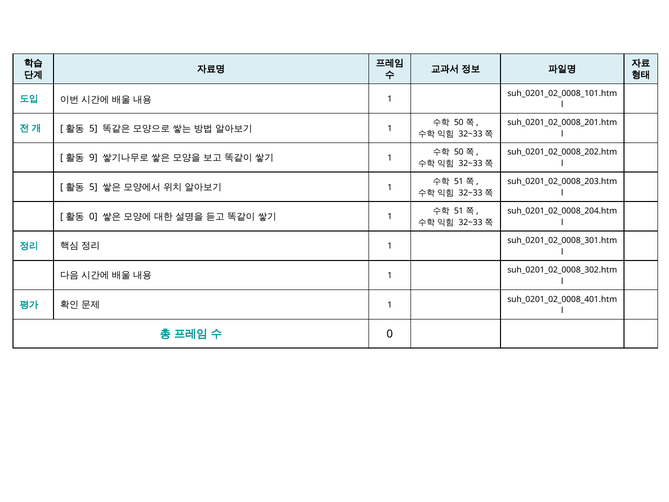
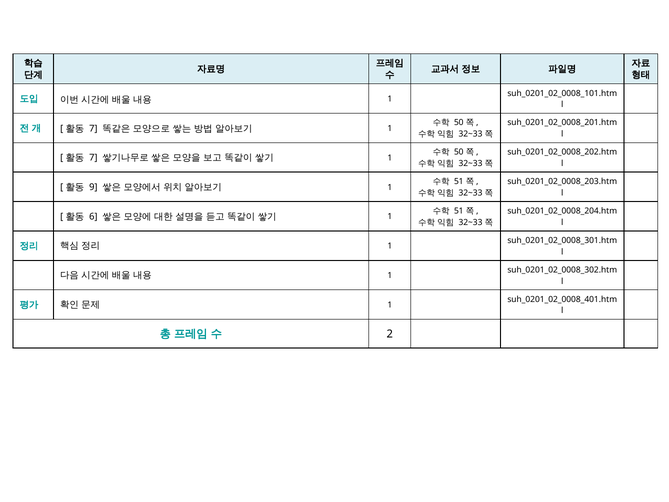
5: 5 -> 7 (93, 128)
9: 9 -> 7 (93, 158)
5: 5 -> 9 (93, 187)
0: 0 -> 6 (93, 217)
0: 0 -> 2 (390, 334)
